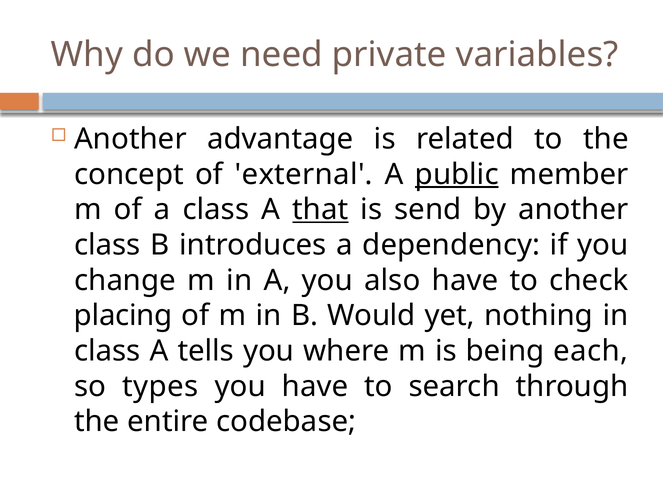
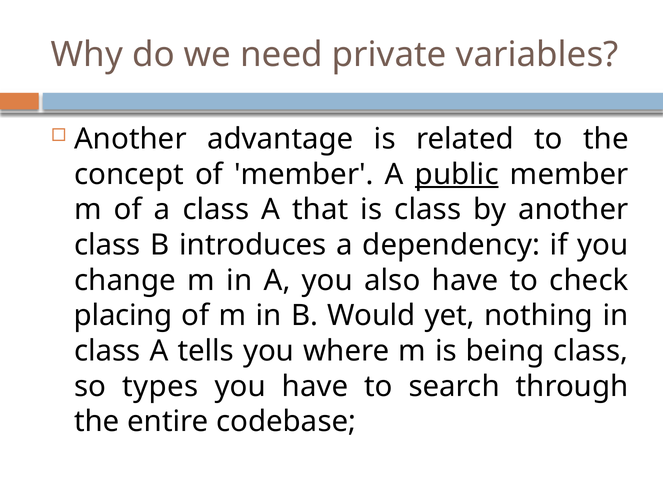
of external: external -> member (304, 174)
that underline: present -> none (320, 210)
is send: send -> class (428, 210)
being each: each -> class (591, 351)
